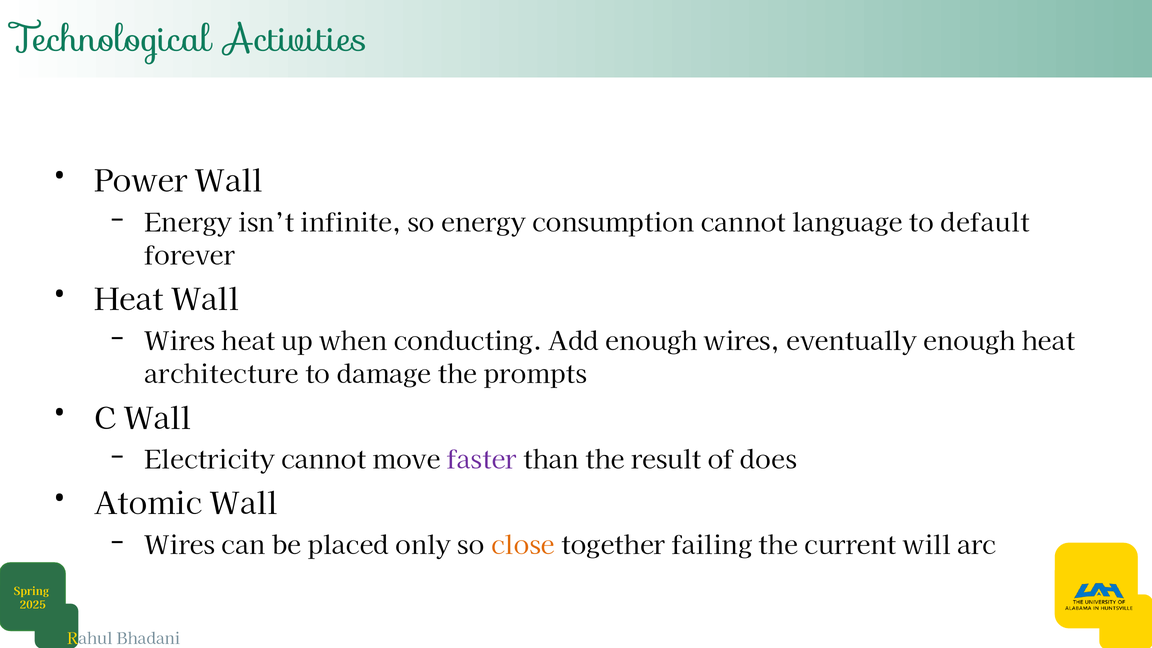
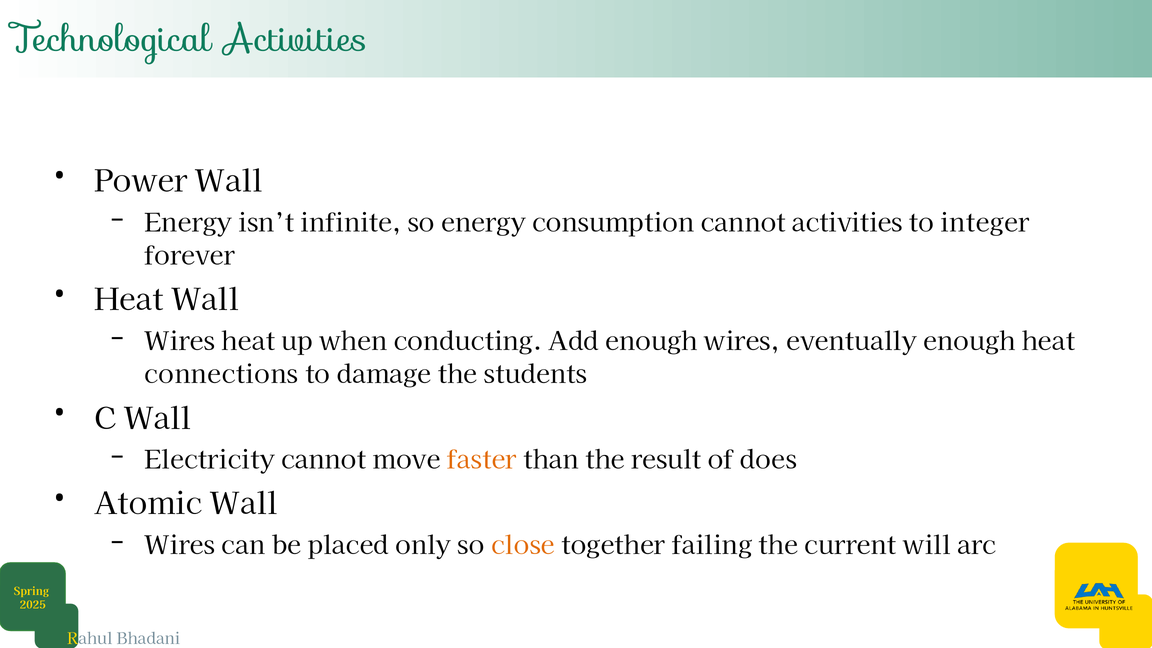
cannot language: language -> activities (847, 223)
default: default -> integer (985, 223)
architecture: architecture -> connections (221, 375)
prompts: prompts -> students (535, 375)
faster colour: purple -> orange (482, 460)
